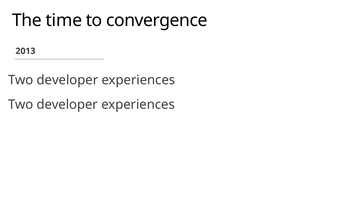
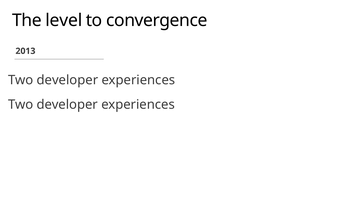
time: time -> level (64, 20)
